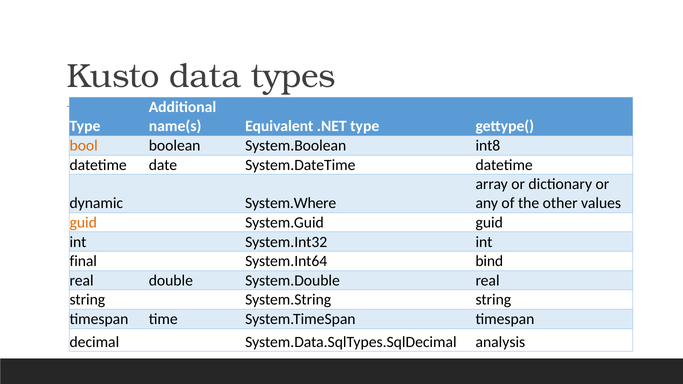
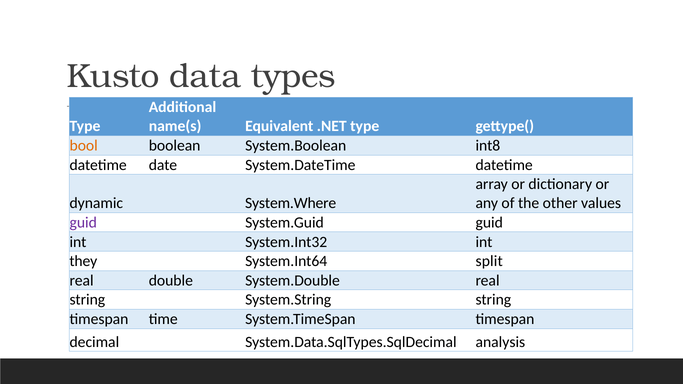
guid colour: orange -> purple (83, 223)
final: final -> they (83, 261)
bind: bind -> split (489, 261)
